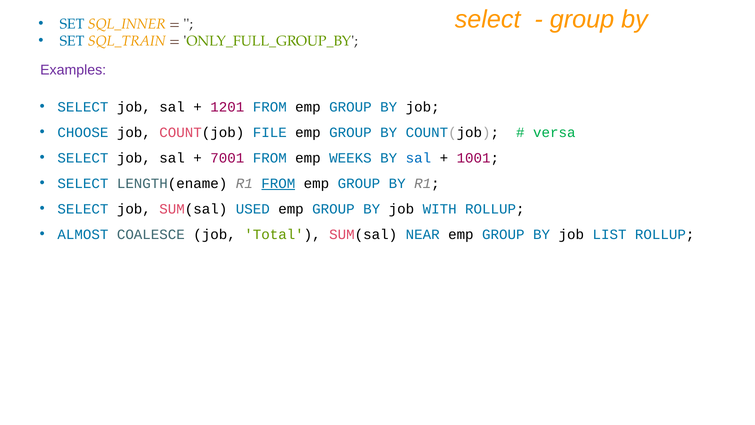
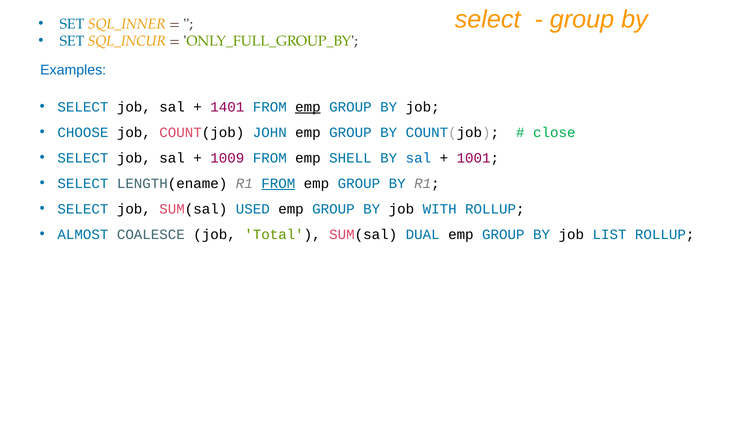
SQL_TRAIN: SQL_TRAIN -> SQL_INCUR (127, 41)
Examples colour: purple -> blue (73, 70)
1201: 1201 -> 1401 (227, 107)
emp underline: none -> present (308, 107)
FILE: FILE -> JOHN (270, 132)
versa: versa -> close (554, 132)
7001: 7001 -> 1009 (227, 158)
WEEKS: WEEKS -> SHELL (350, 158)
NEAR: NEAR -> DUAL (423, 234)
